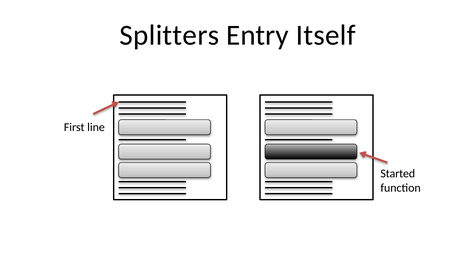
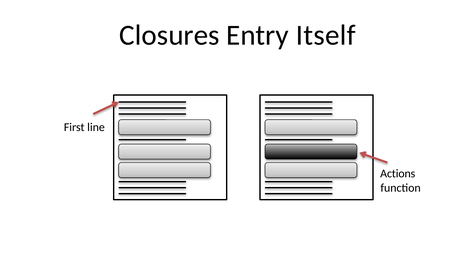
Splitters: Splitters -> Closures (169, 35)
Started: Started -> Actions (398, 173)
